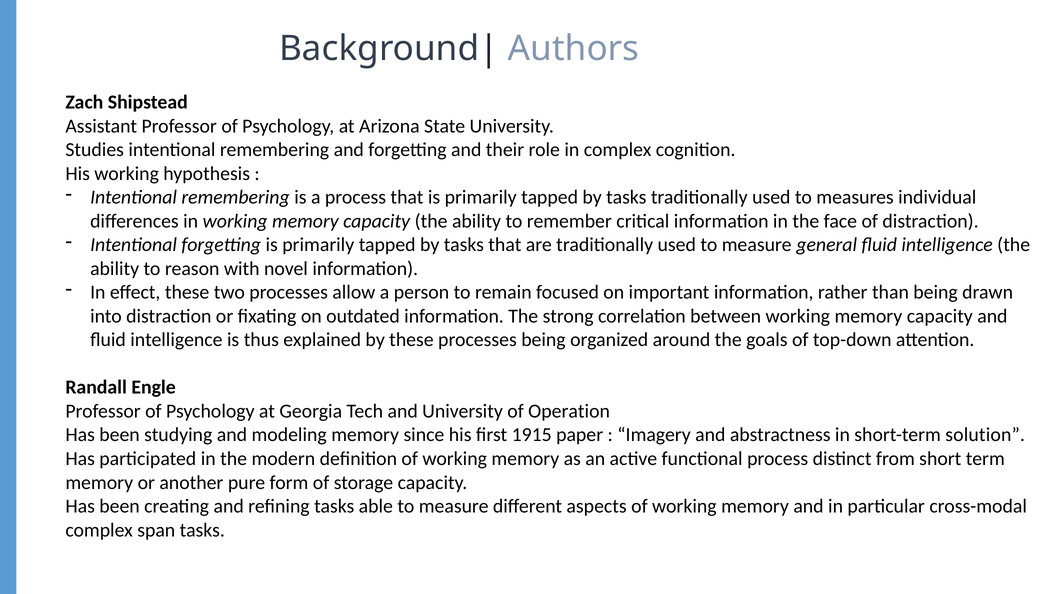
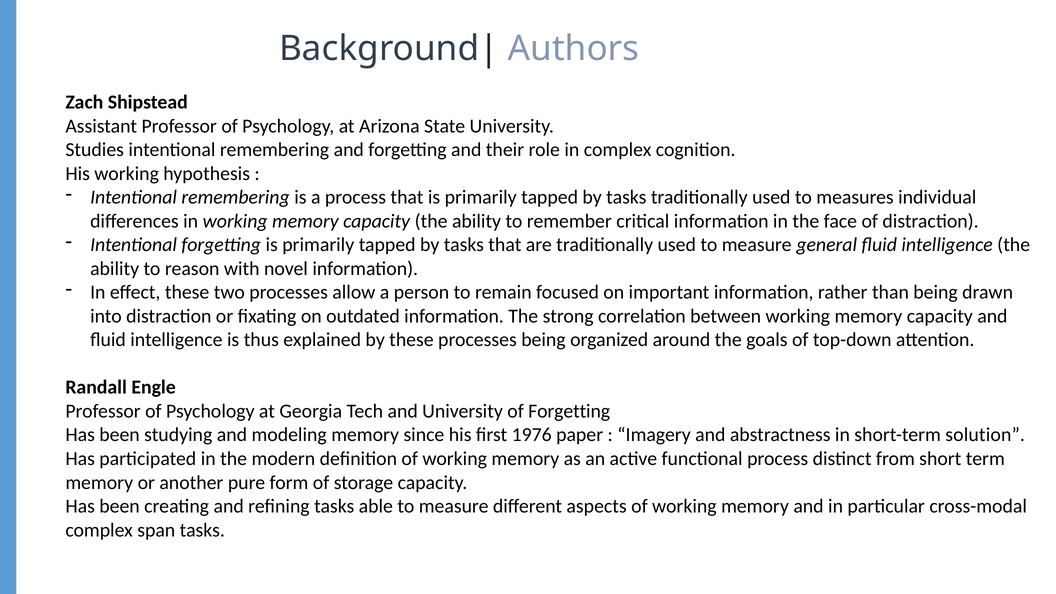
of Operation: Operation -> Forgetting (569, 411)
1915: 1915 -> 1976 (532, 435)
